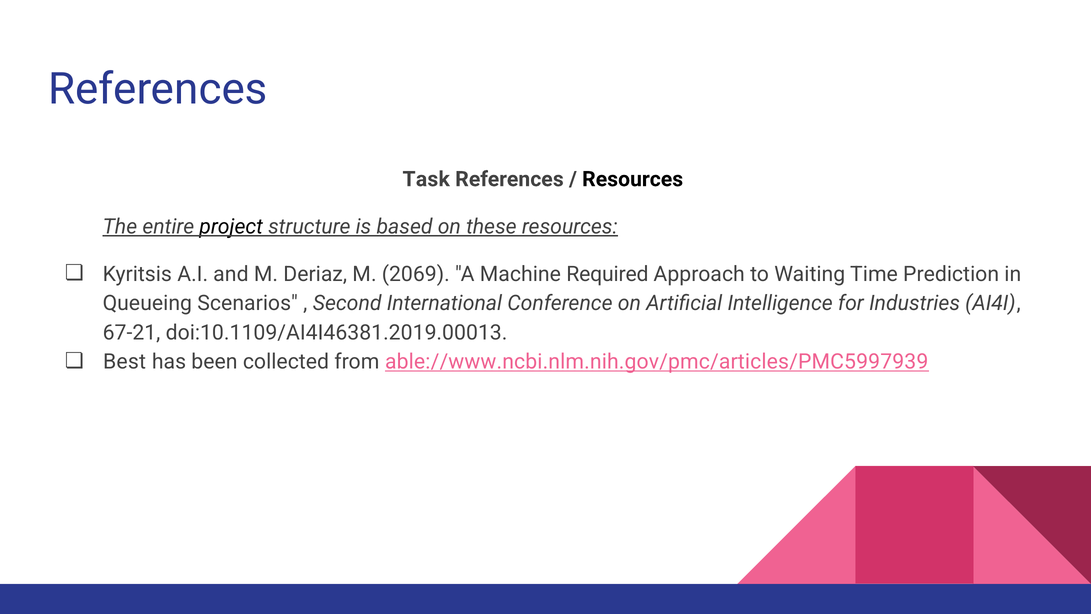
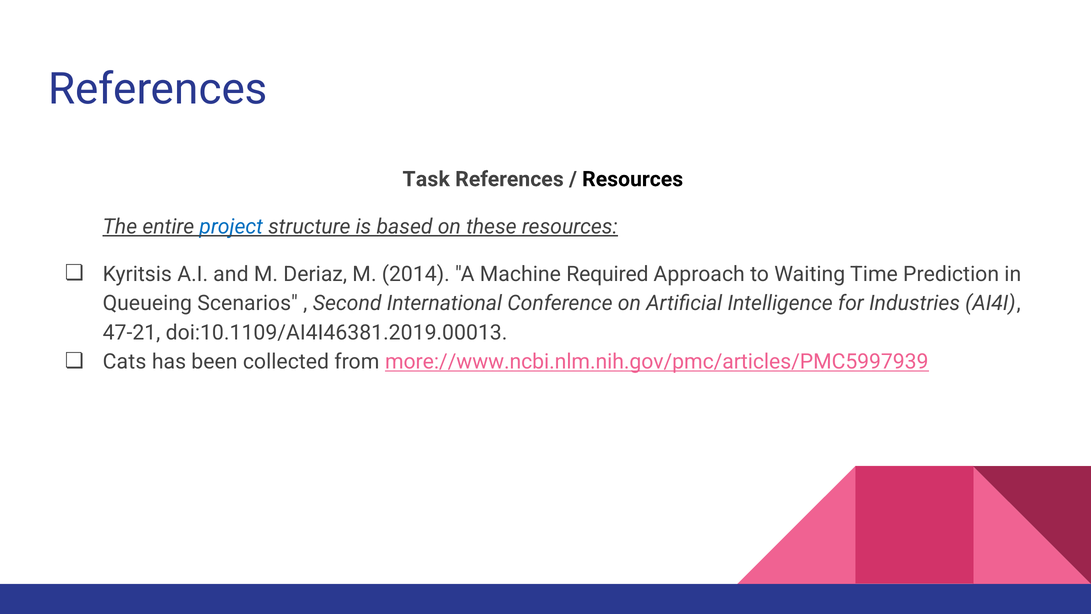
project colour: black -> blue (231, 227)
2069: 2069 -> 2014 (416, 274)
67-21: 67-21 -> 47-21 (132, 332)
Best: Best -> Cats (125, 362)
able://www.ncbi.nlm.nih.gov/pmc/articles/PMC5997939: able://www.ncbi.nlm.nih.gov/pmc/articles/PMC5997939 -> more://www.ncbi.nlm.nih.gov/pmc/articles/PMC5997939 (657, 362)
